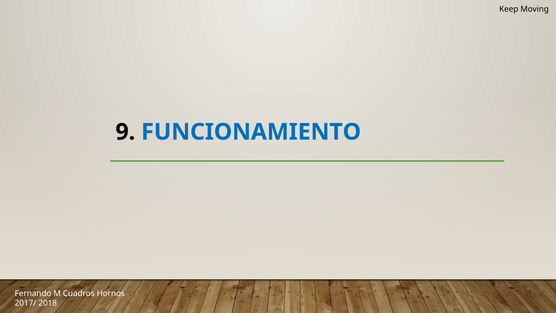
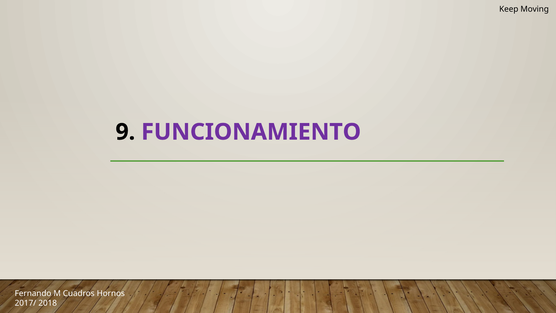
FUNCIONAMIENTO colour: blue -> purple (251, 132)
